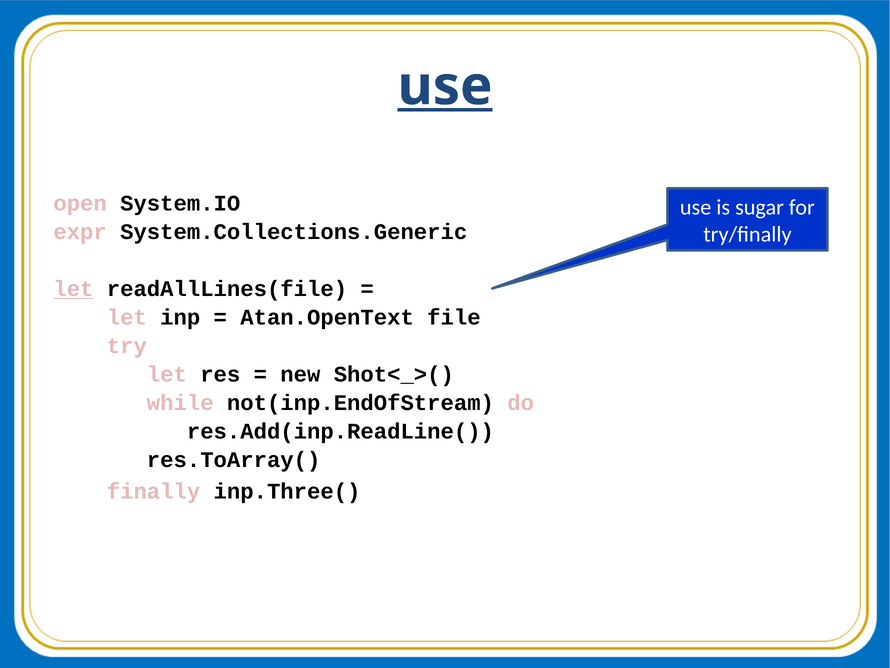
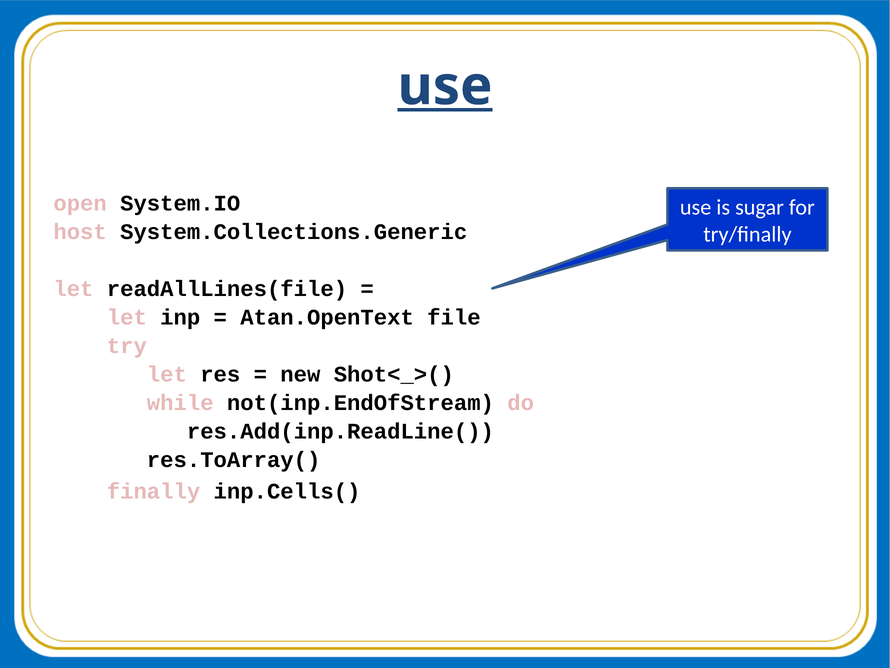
expr: expr -> host (80, 232)
let underline: present -> none (73, 289)
inp.Three(: inp.Three( -> inp.Cells( (287, 491)
